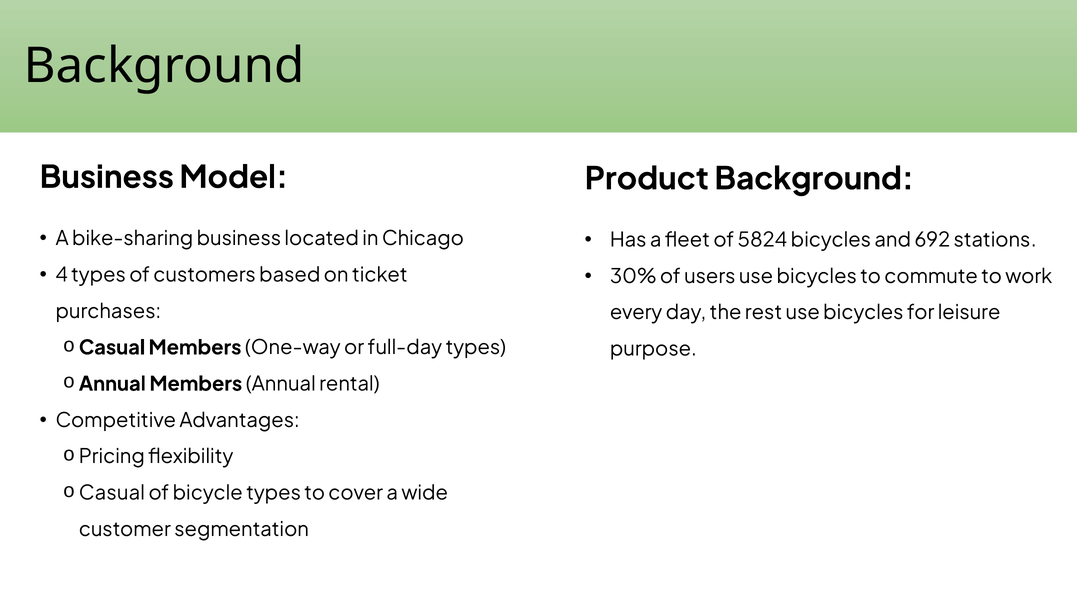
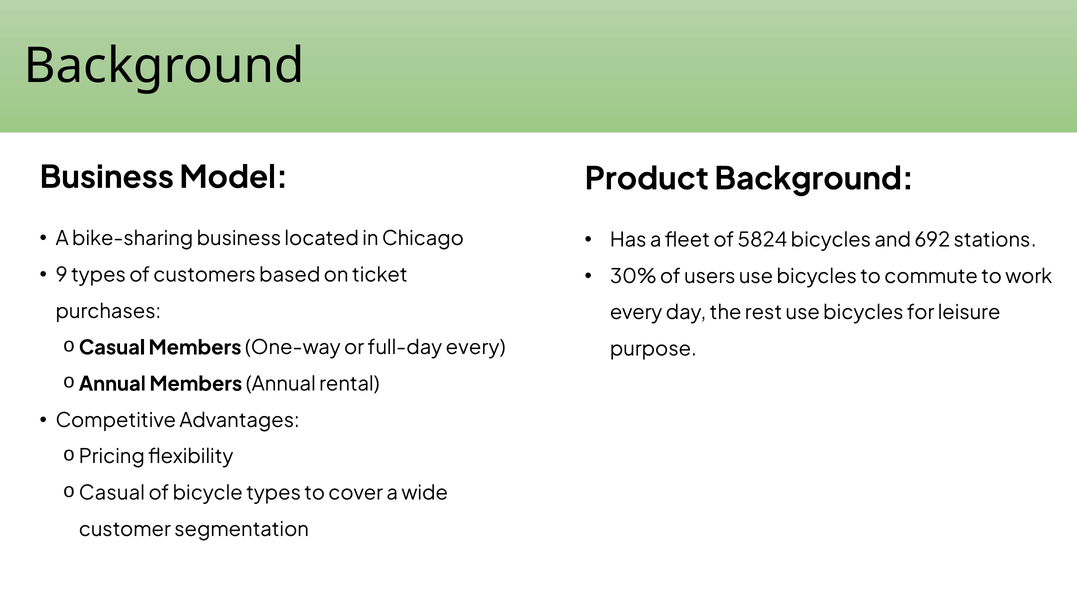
4: 4 -> 9 (62, 275)
full-day types: types -> every (476, 348)
